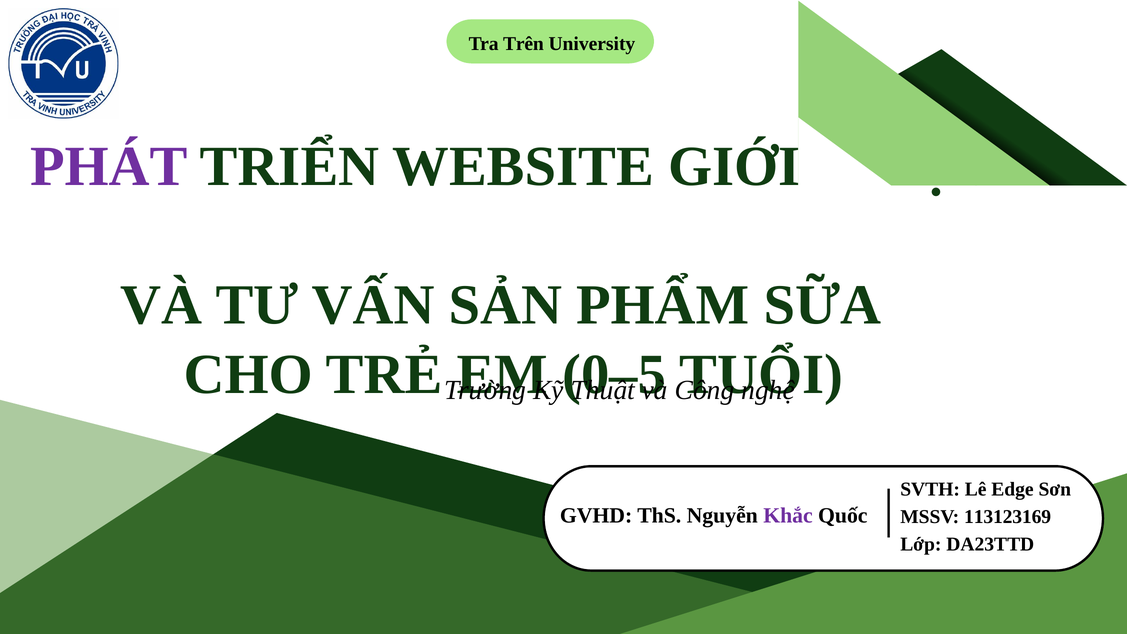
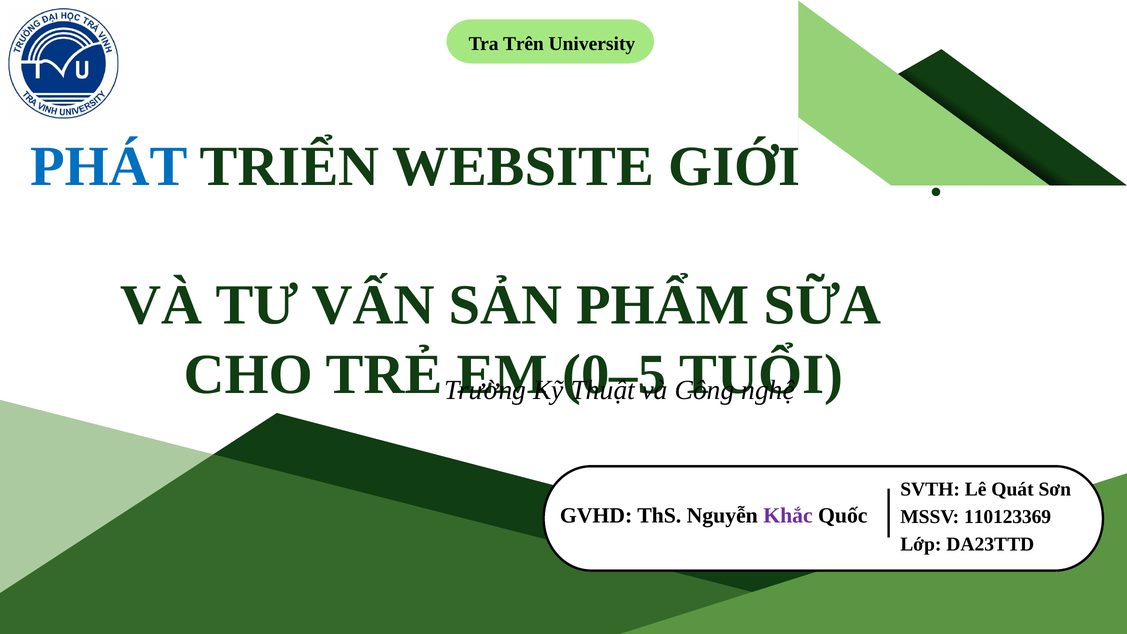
PHÁT colour: purple -> blue (109, 167)
Edge: Edge -> Quát (1012, 489)
113123169: 113123169 -> 110123369 (1008, 517)
